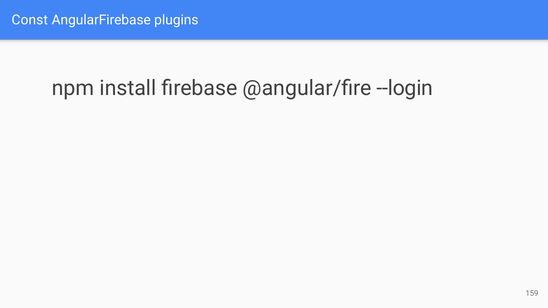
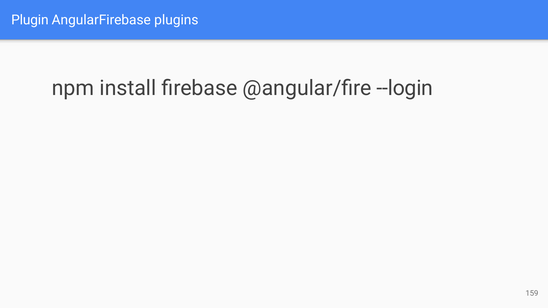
Const: Const -> Plugin (30, 20)
